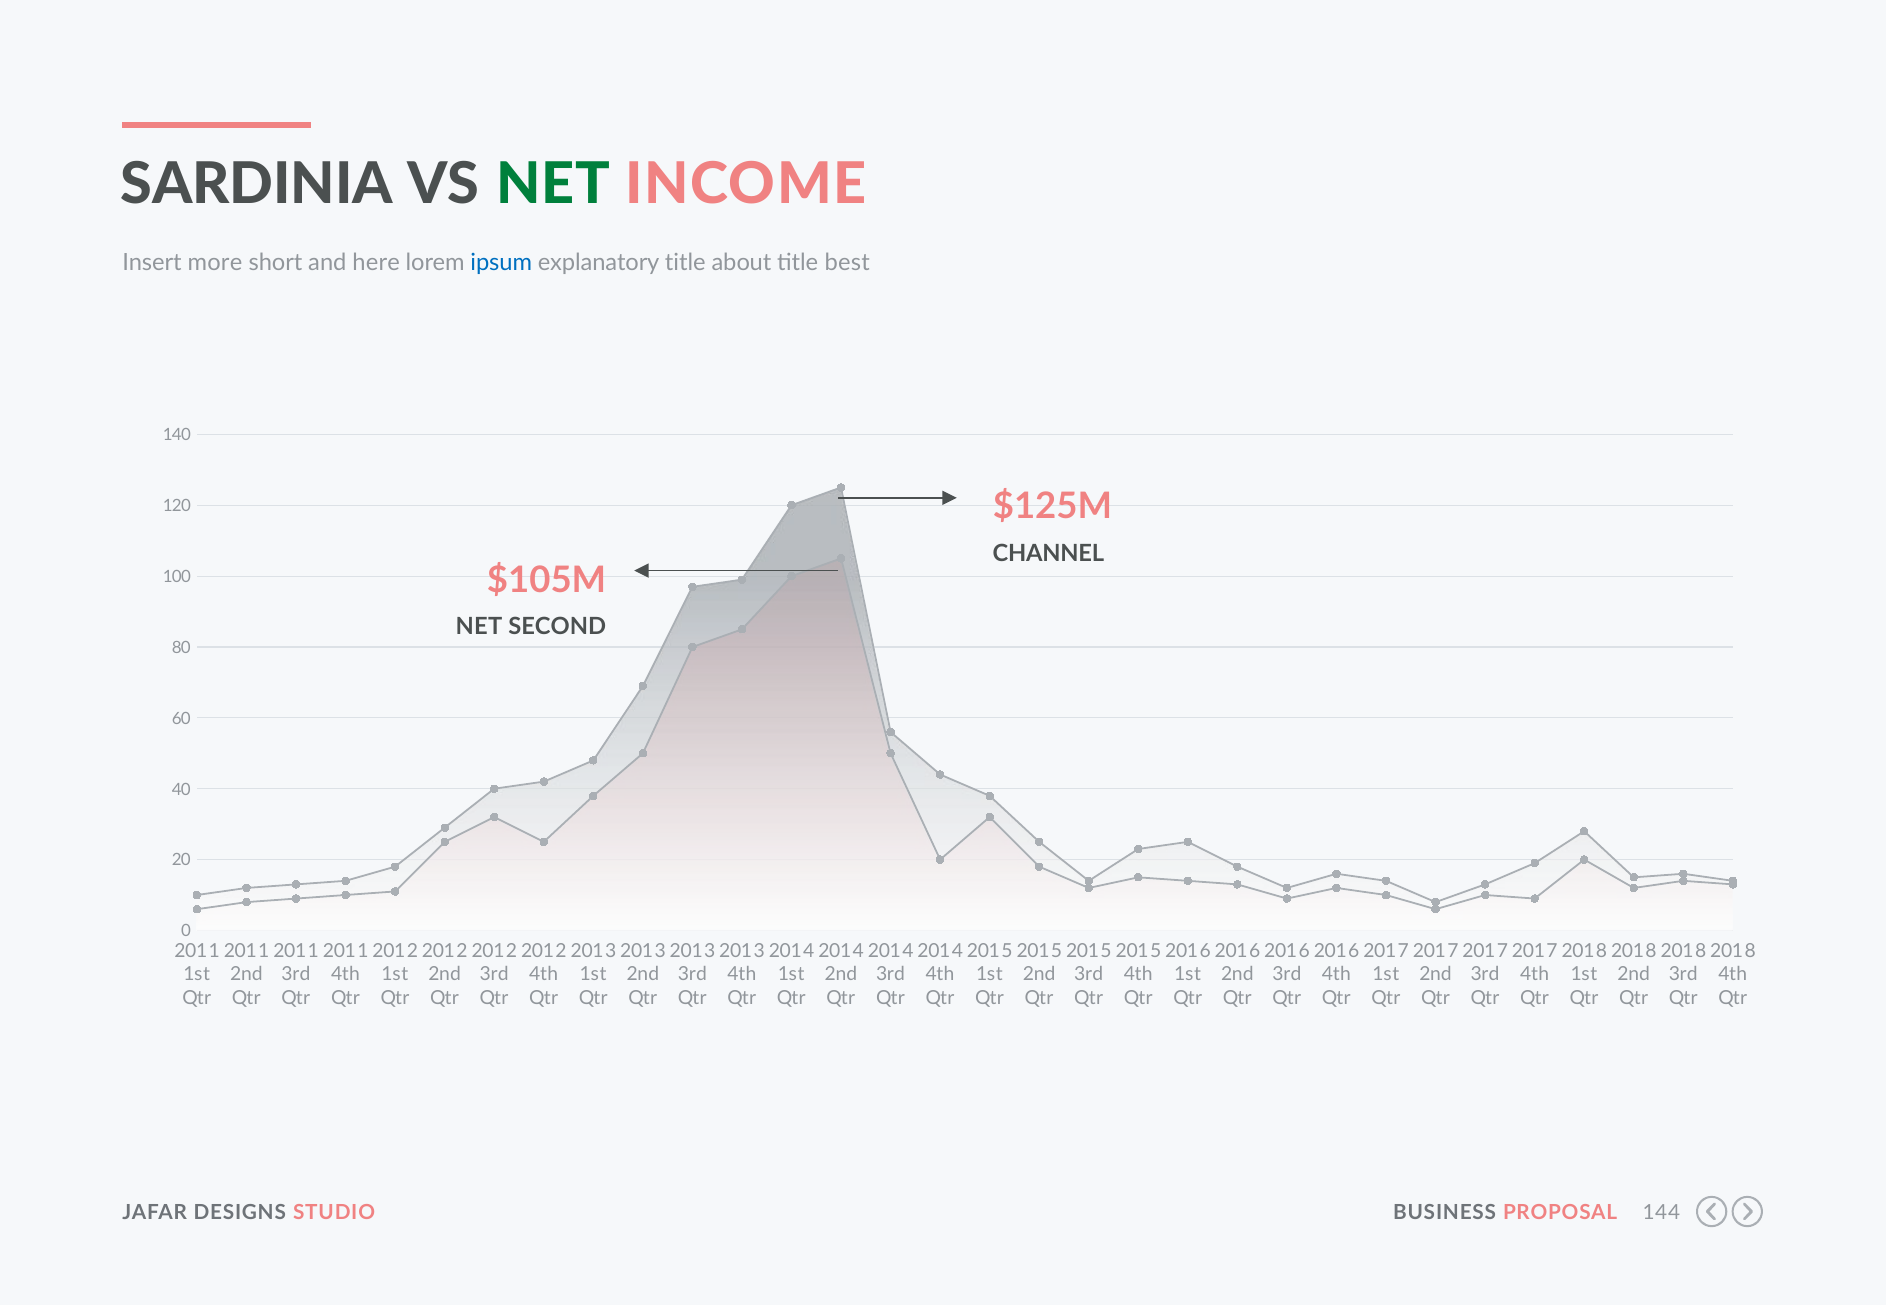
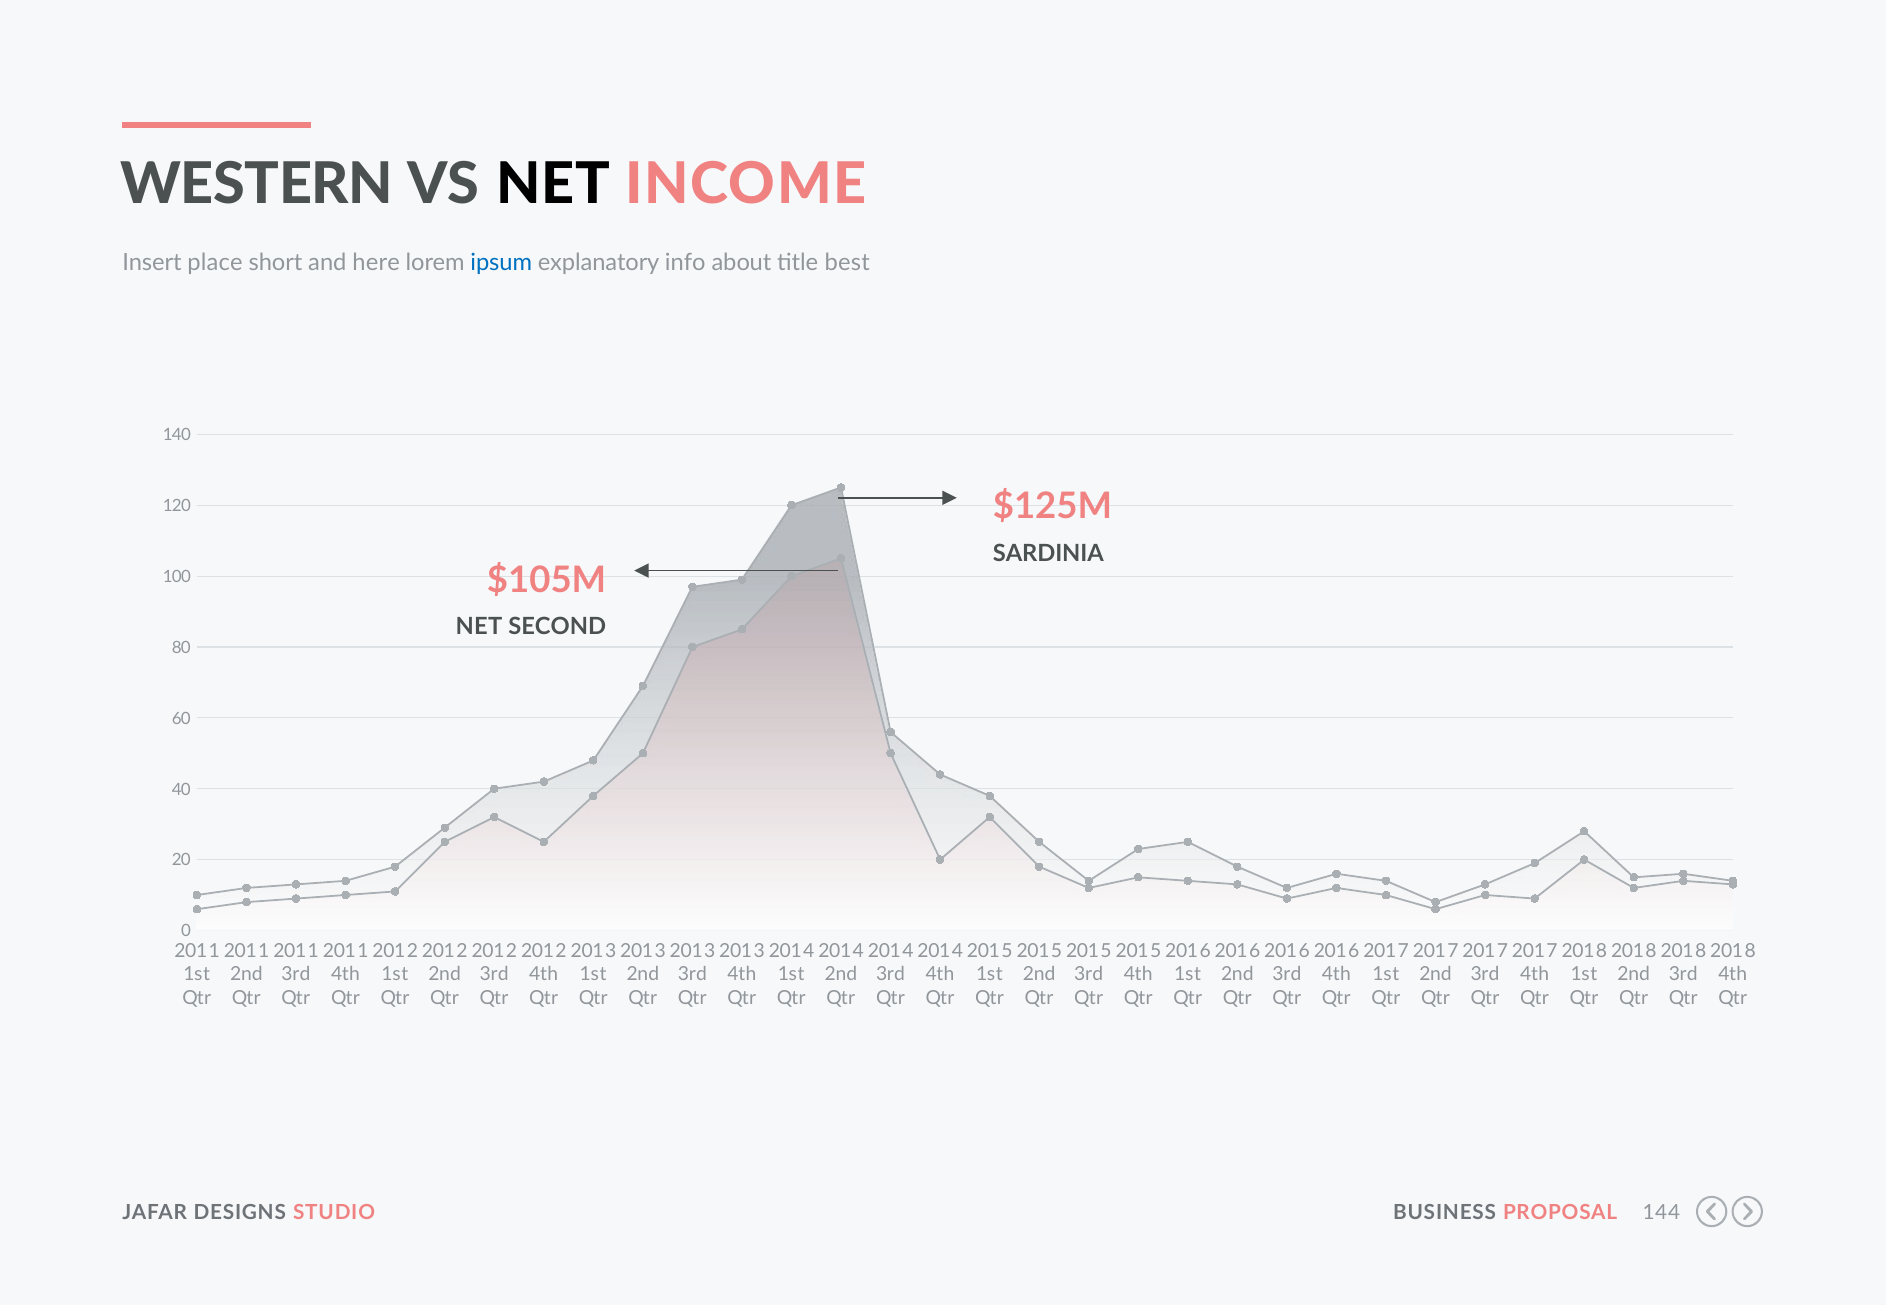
SARDINIA: SARDINIA -> WESTERN (257, 185)
NET colour: green -> black (554, 185)
more: more -> place (215, 262)
explanatory title: title -> info (685, 262)
CHANNEL: CHANNEL -> SARDINIA (1048, 554)
